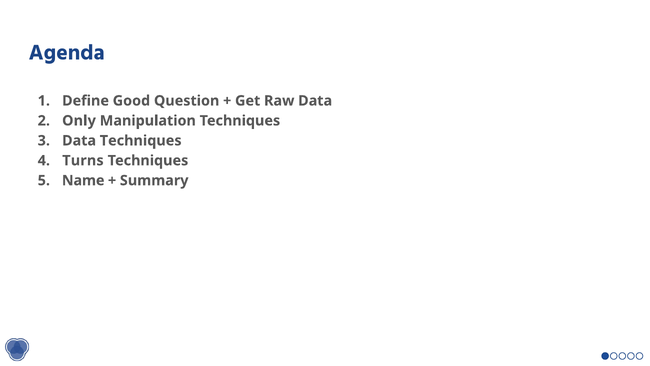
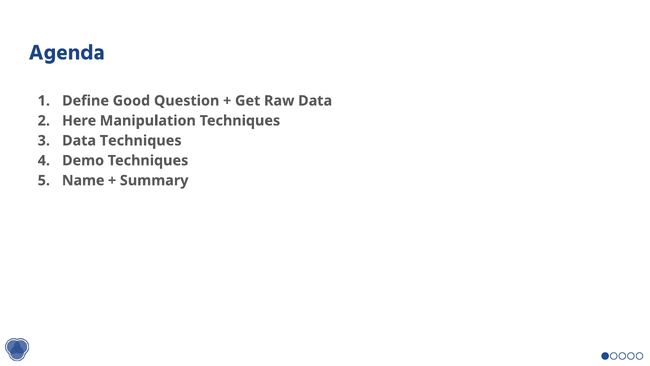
Only: Only -> Here (79, 121)
Turns: Turns -> Demo (83, 160)
